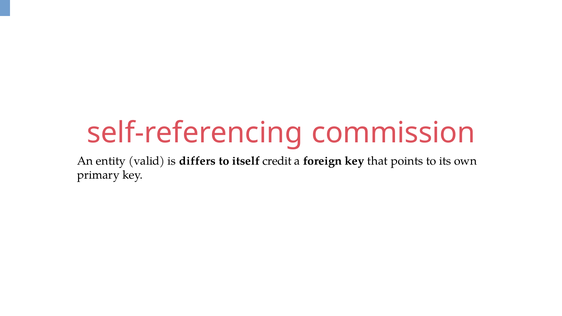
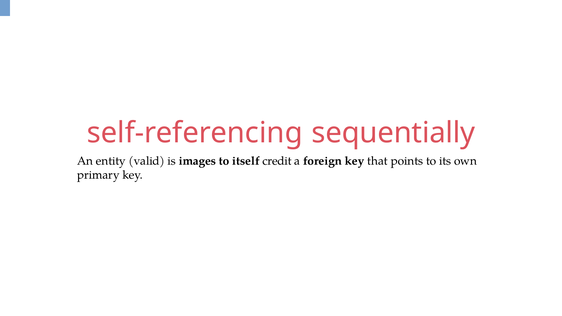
commission: commission -> sequentially (393, 133)
differs: differs -> images (197, 161)
